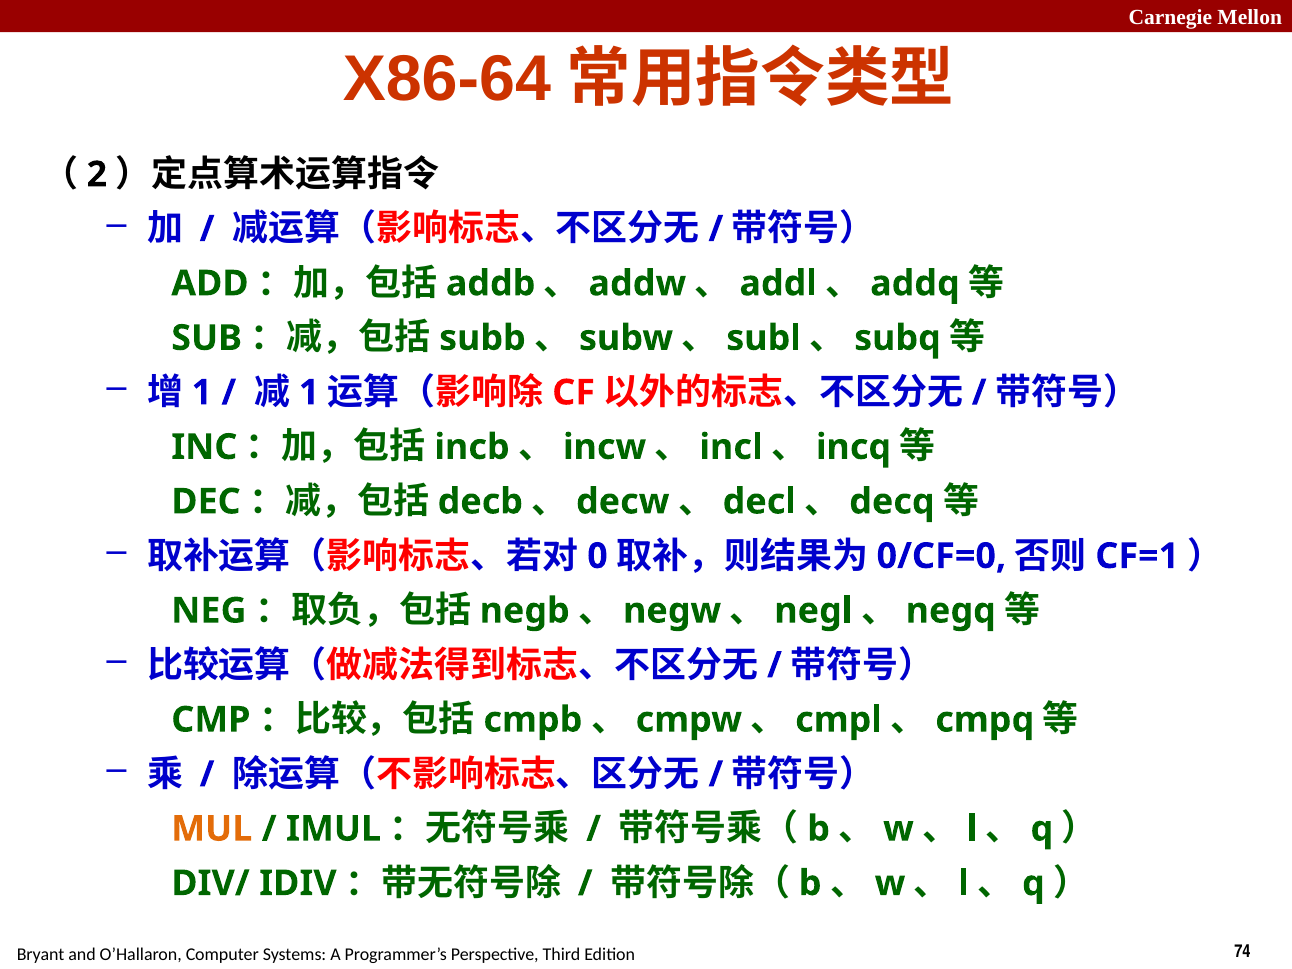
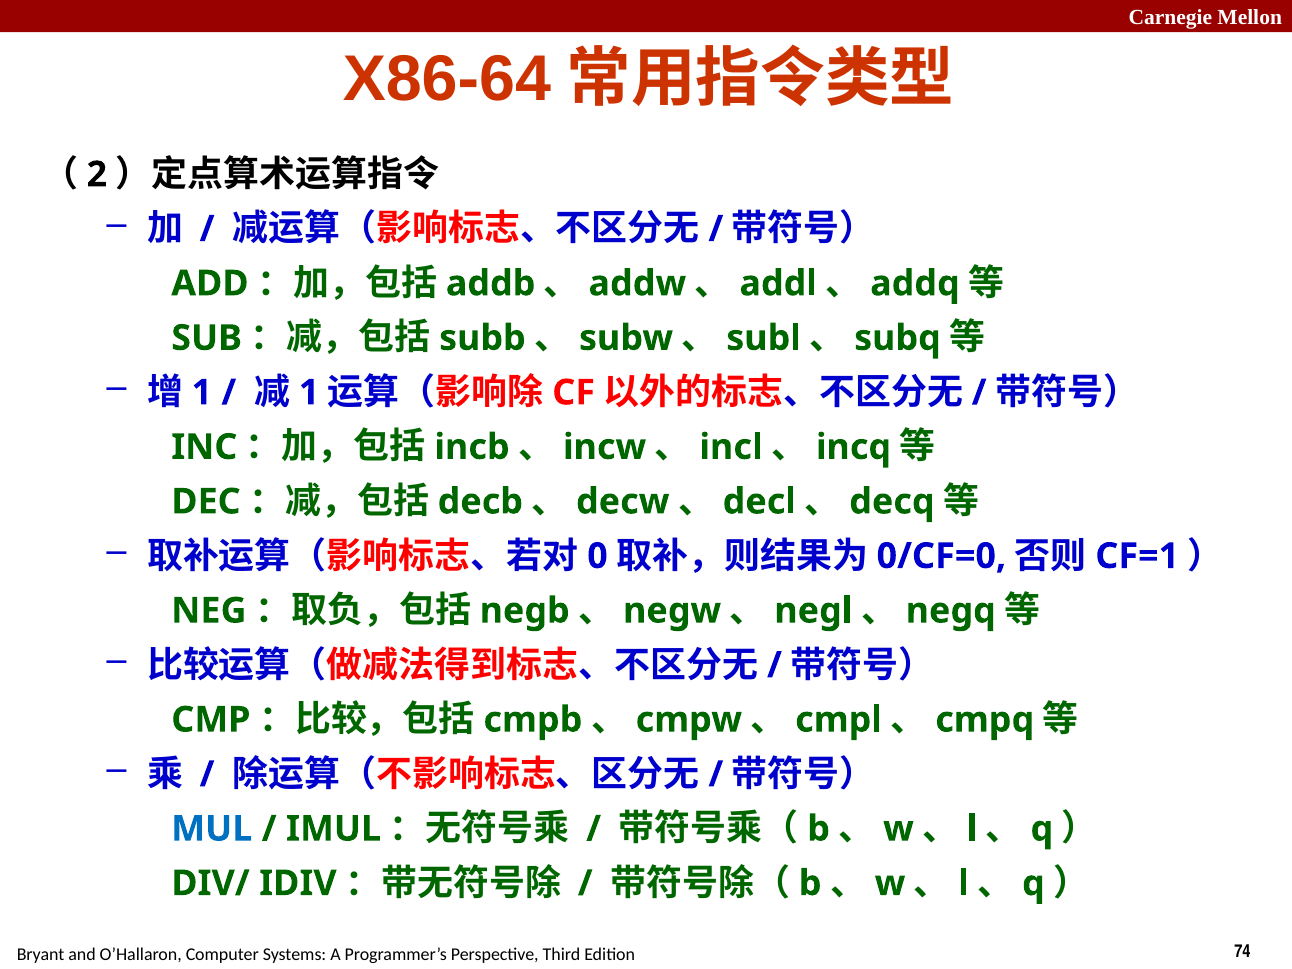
MUL colour: orange -> blue (212, 829)
